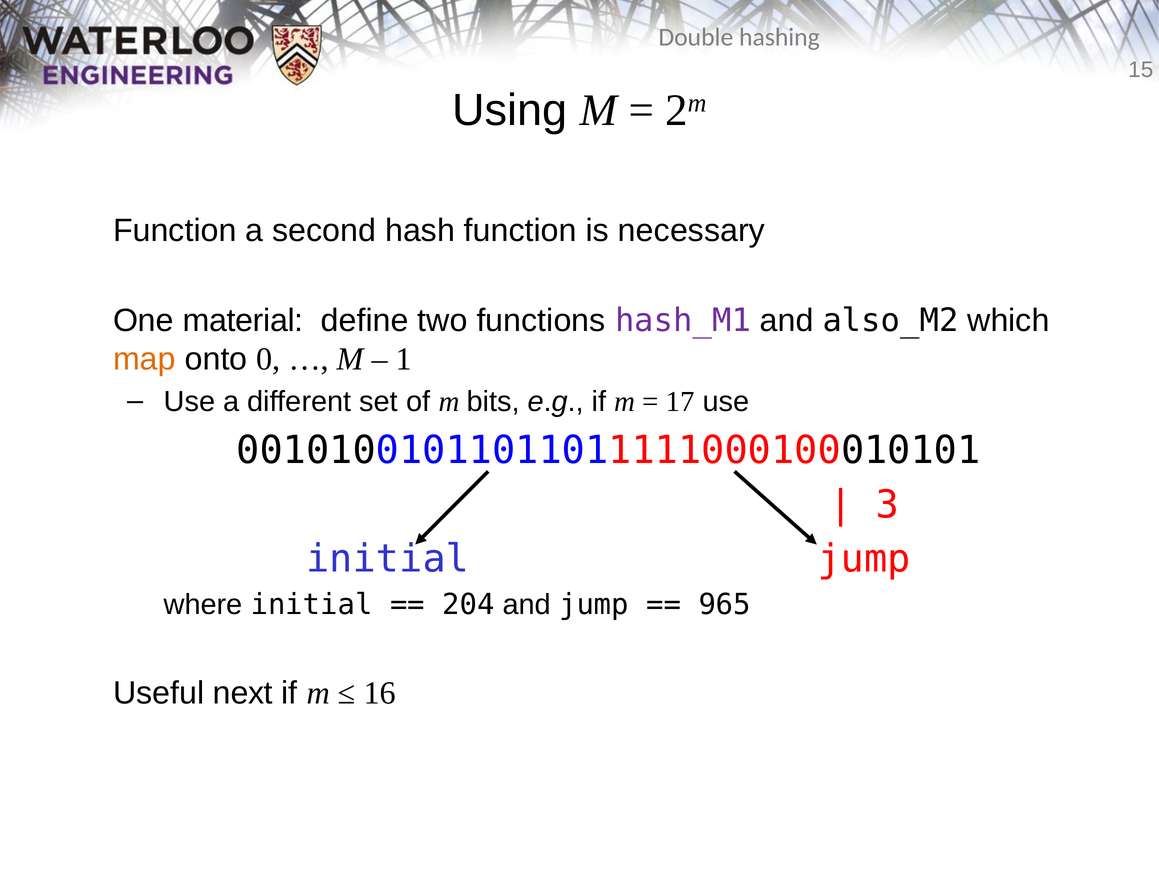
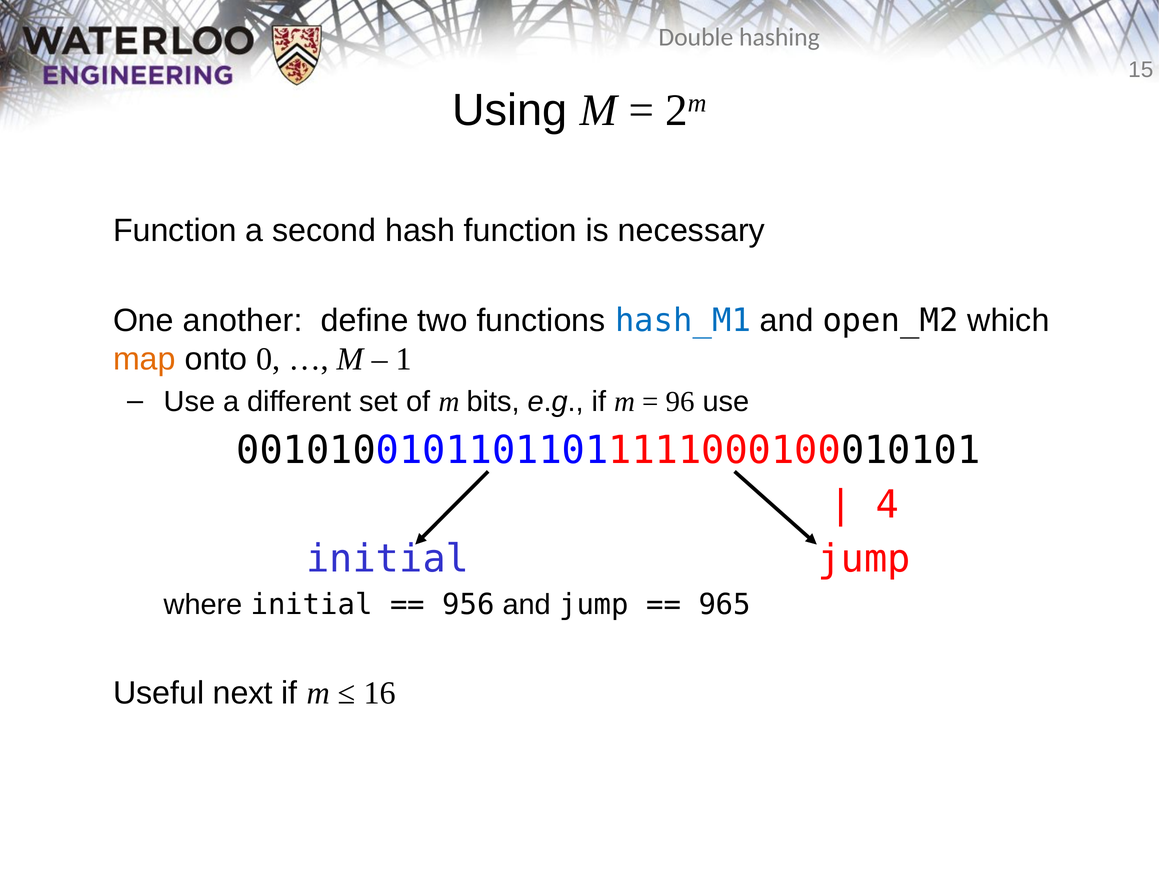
material: material -> another (243, 320)
hash_M1 colour: purple -> blue (683, 320)
also_M2: also_M2 -> open_M2 (890, 320)
17: 17 -> 96 (680, 401)
3: 3 -> 4 (887, 504)
204: 204 -> 956 (468, 604)
